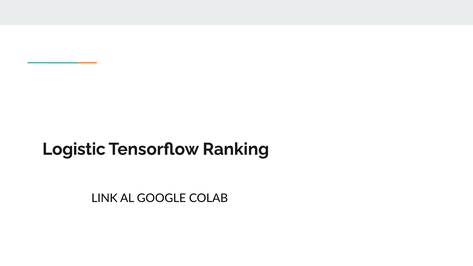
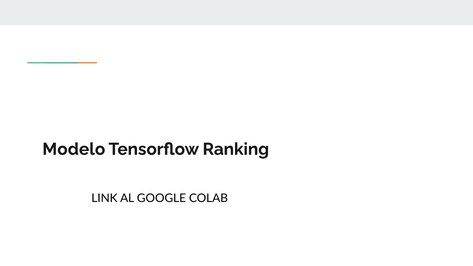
Logistic: Logistic -> Modelo (74, 149)
